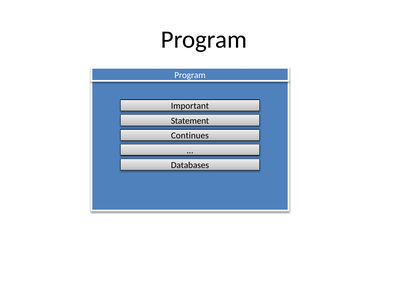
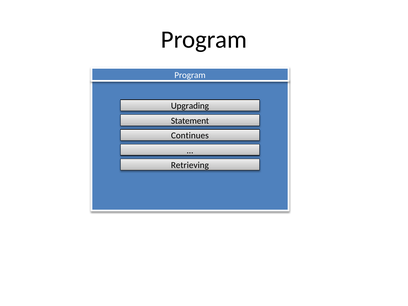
Important: Important -> Upgrading (190, 106)
Databases: Databases -> Retrieving (190, 165)
